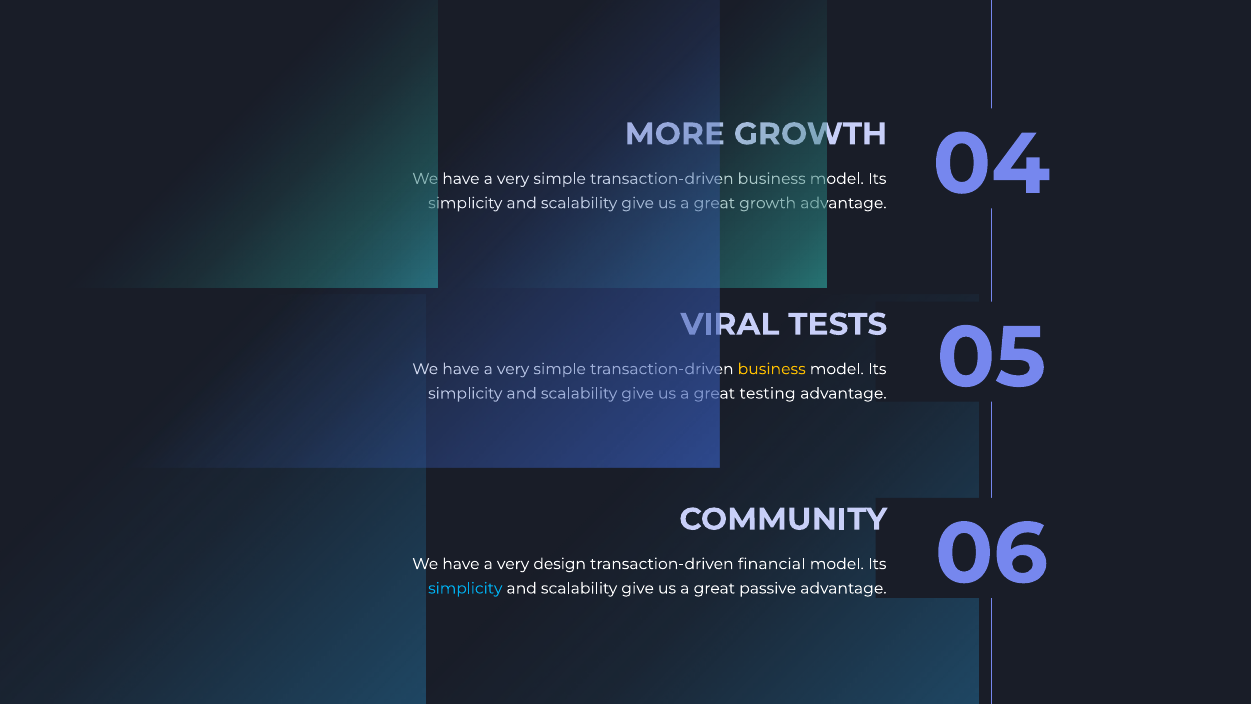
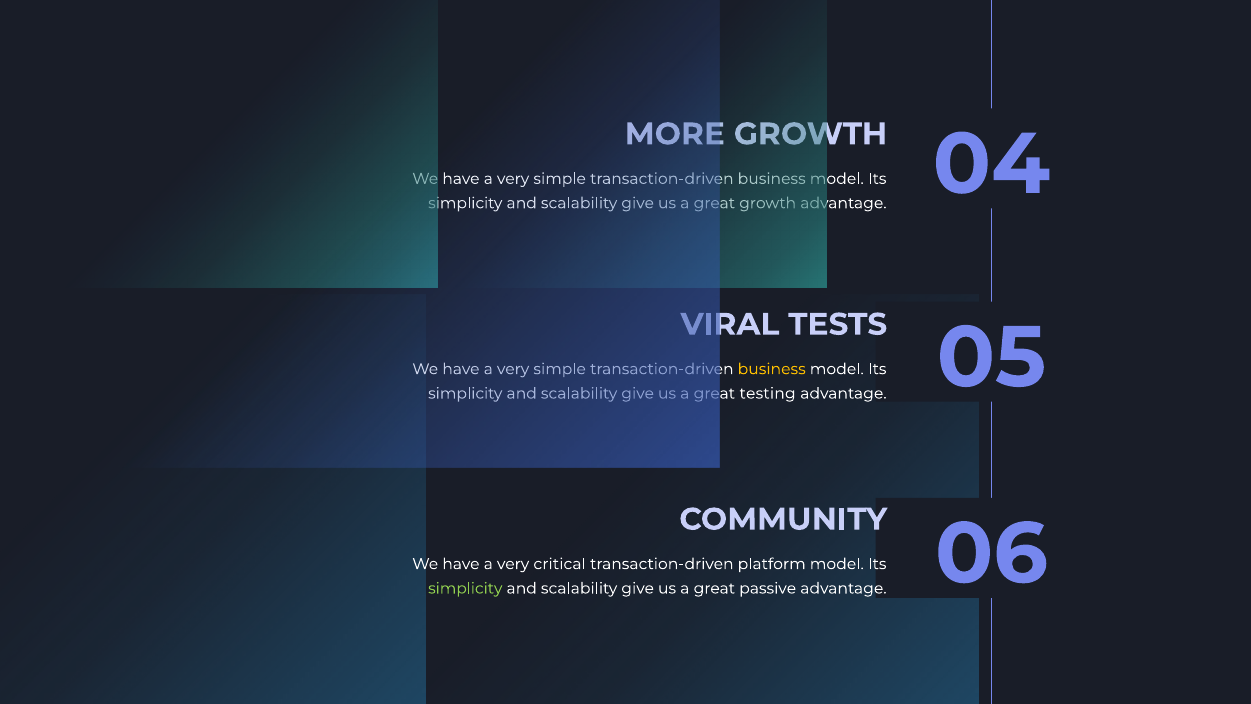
design: design -> critical (560, 564)
financial: financial -> platform (772, 564)
simplicity colour: light blue -> light green (465, 588)
